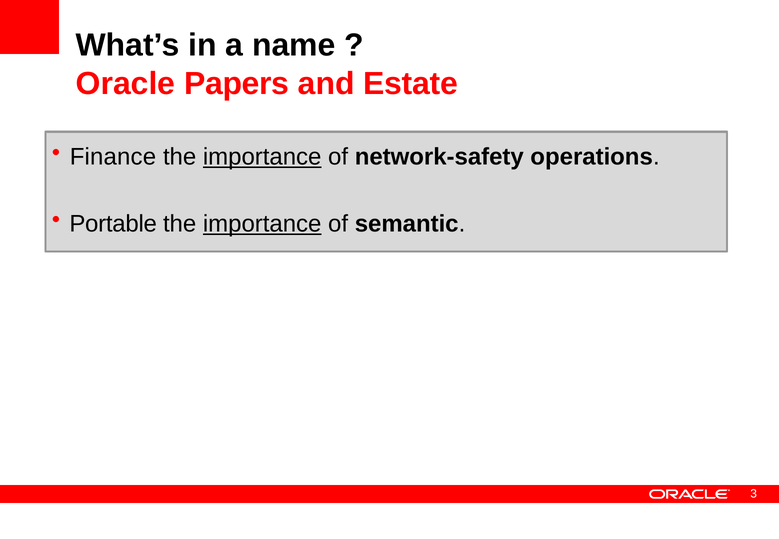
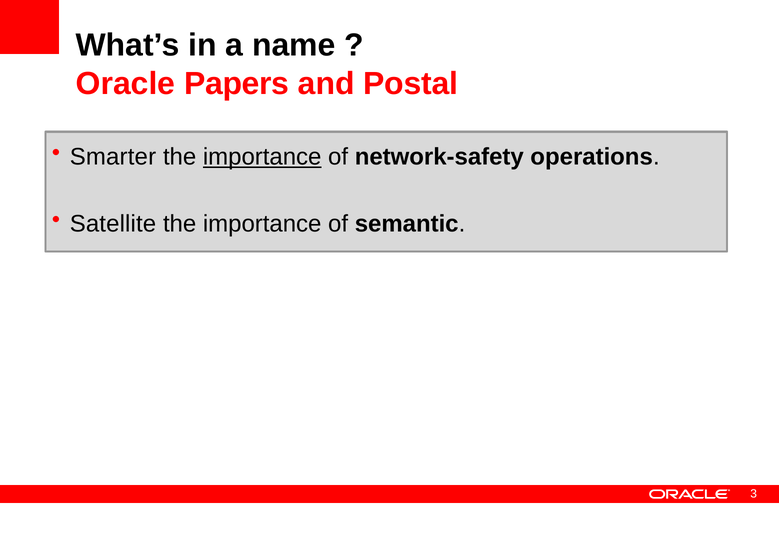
Estate: Estate -> Postal (411, 84)
Finance: Finance -> Smarter (113, 157)
Portable: Portable -> Satellite (113, 224)
importance underline: present -> none (262, 224)
